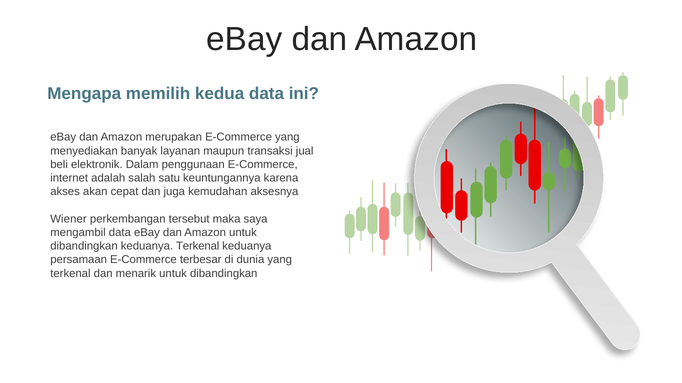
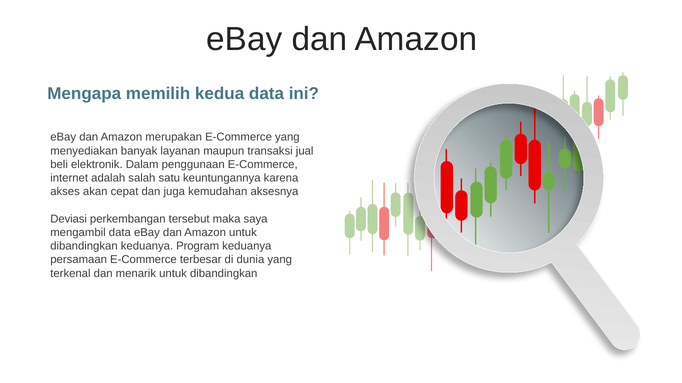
Wiener: Wiener -> Deviasi (69, 219)
keduanya Terkenal: Terkenal -> Program (198, 247)
